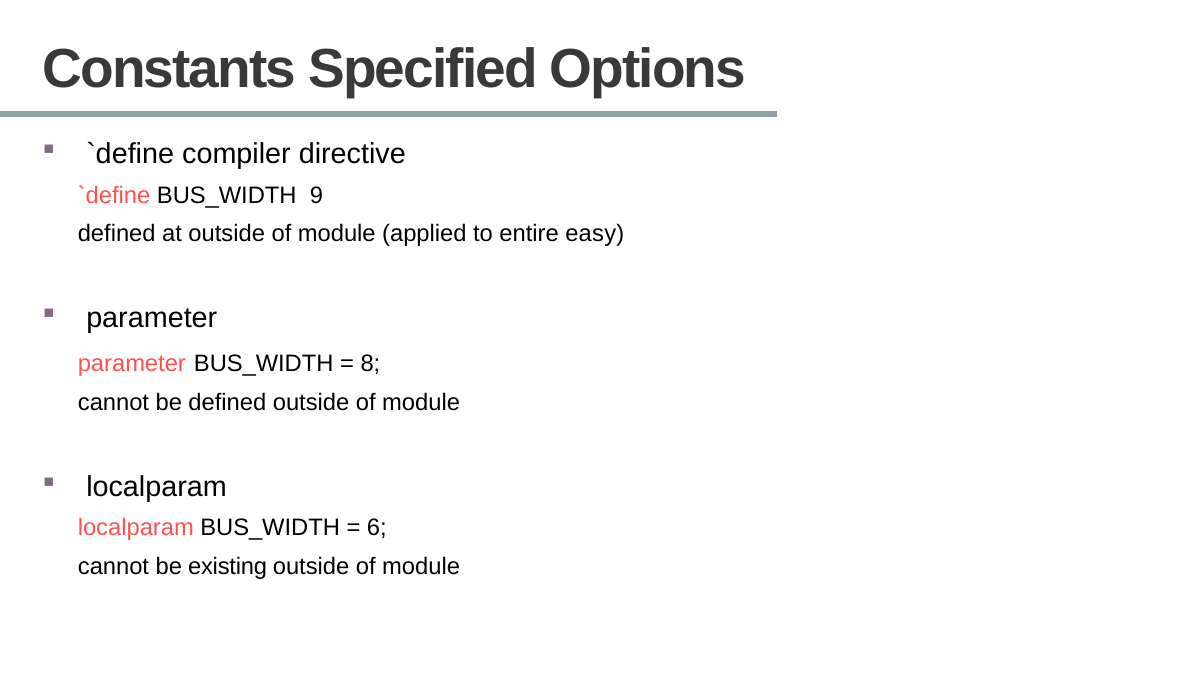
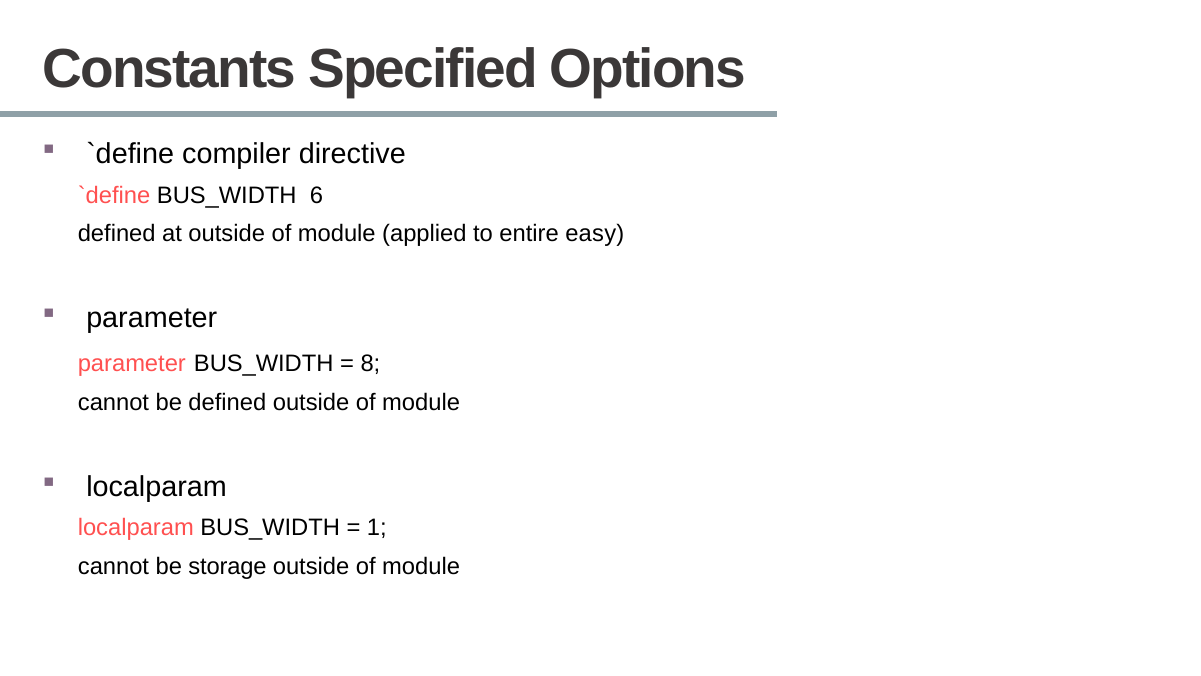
9: 9 -> 6 (316, 195)
6: 6 -> 1 (377, 528)
existing: existing -> storage (228, 566)
